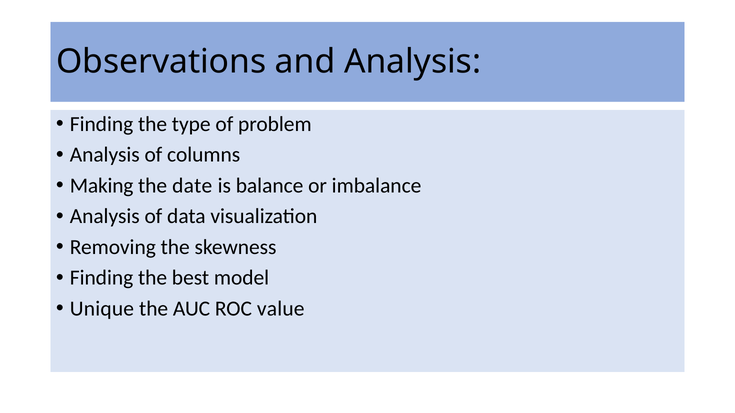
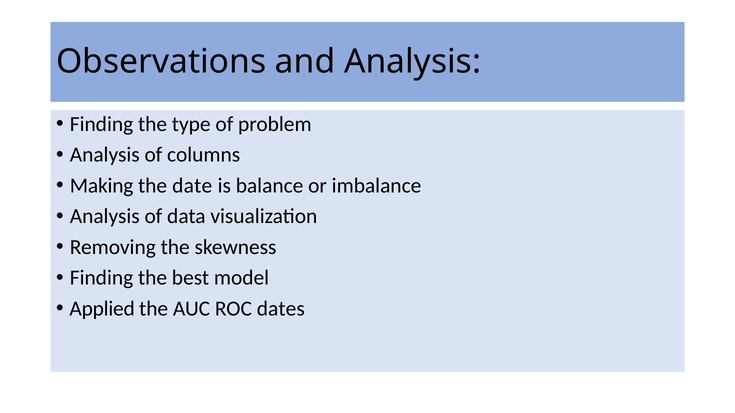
Unique: Unique -> Applied (102, 309)
value: value -> dates (281, 309)
